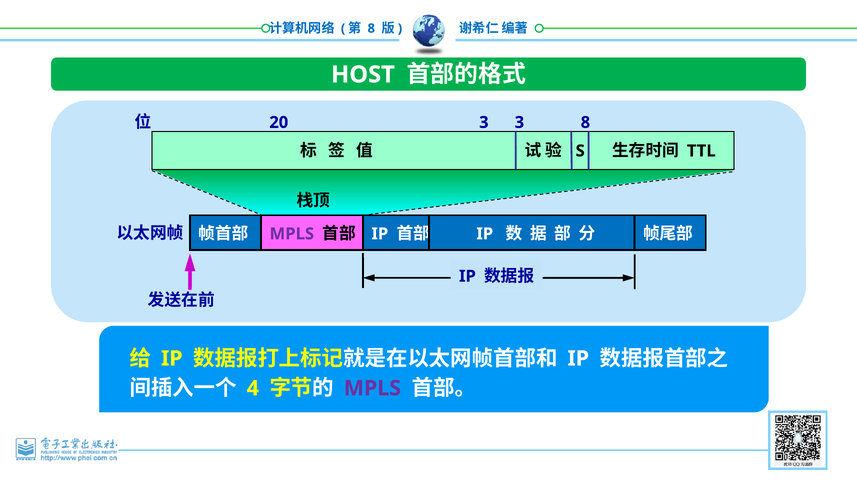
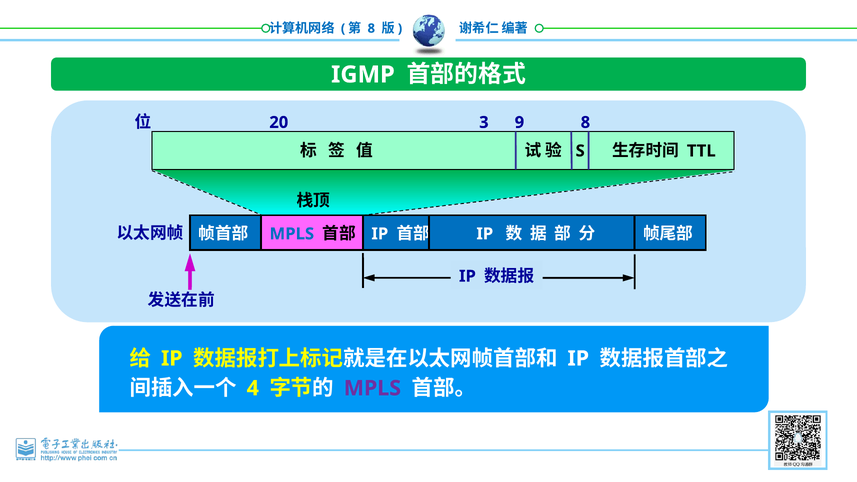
HOST: HOST -> IGMP (363, 75)
3 3: 3 -> 9 (519, 122)
MPLS colour: purple -> blue (292, 234)
